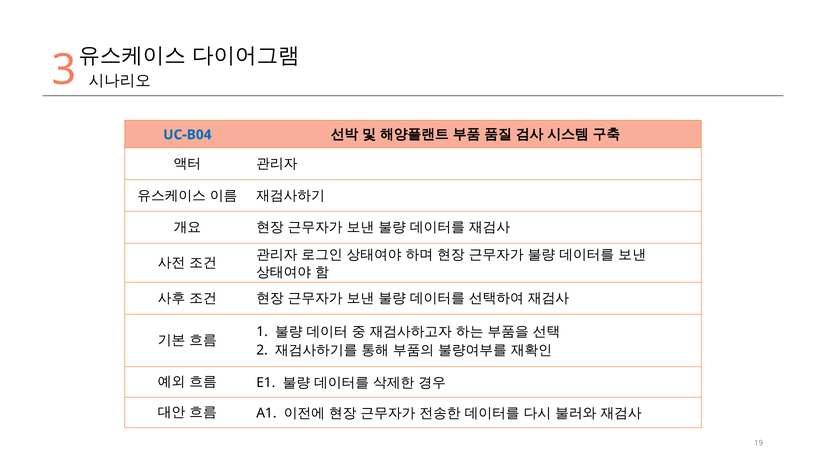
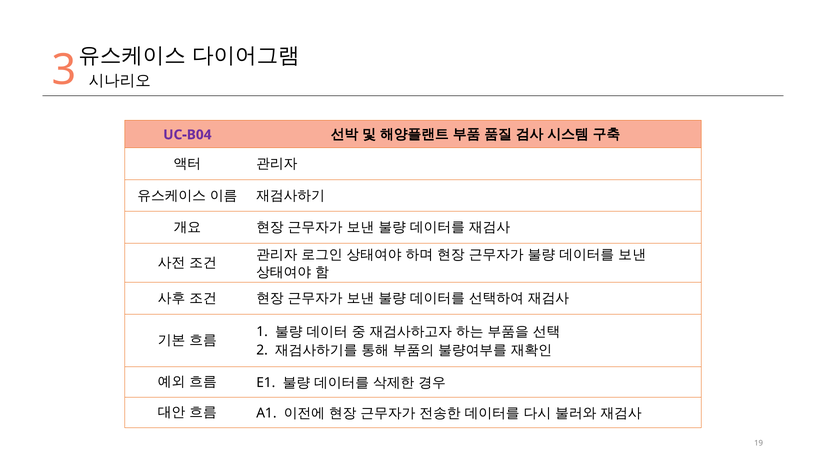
UC-B04 colour: blue -> purple (187, 135)
